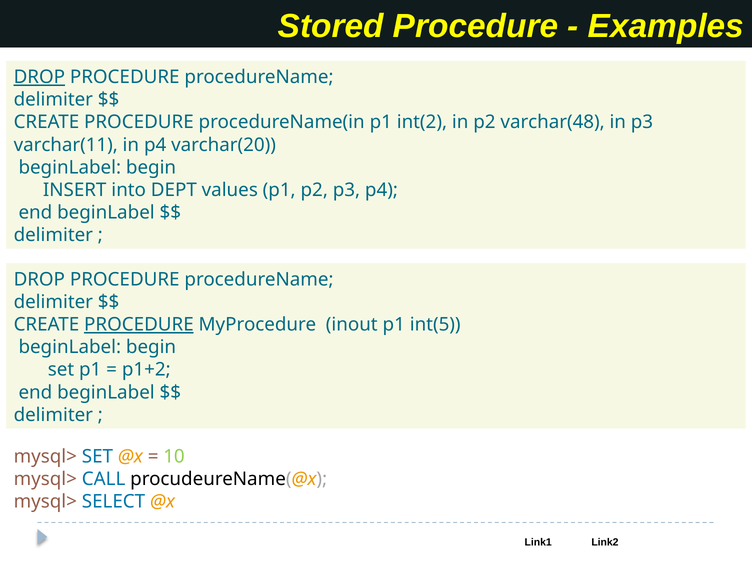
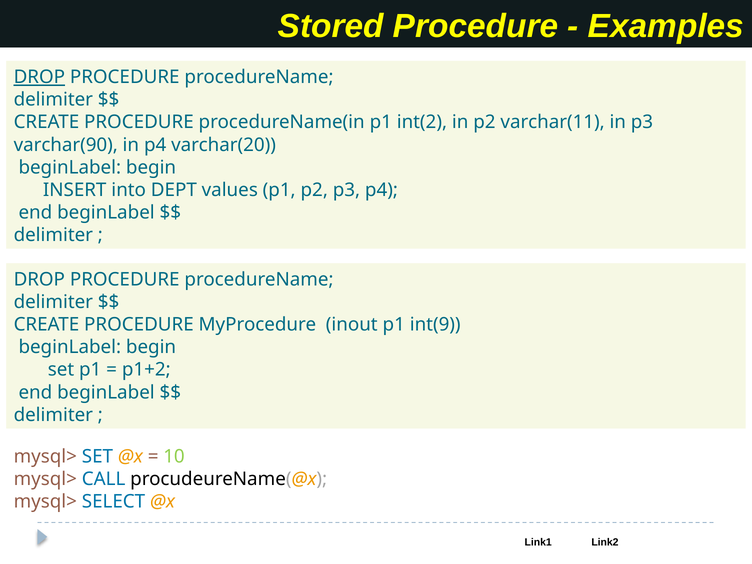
varchar(48: varchar(48 -> varchar(11 (553, 122)
varchar(11: varchar(11 -> varchar(90 (66, 145)
PROCEDURE underline: present -> none (139, 325)
int(5: int(5 -> int(9 (435, 325)
